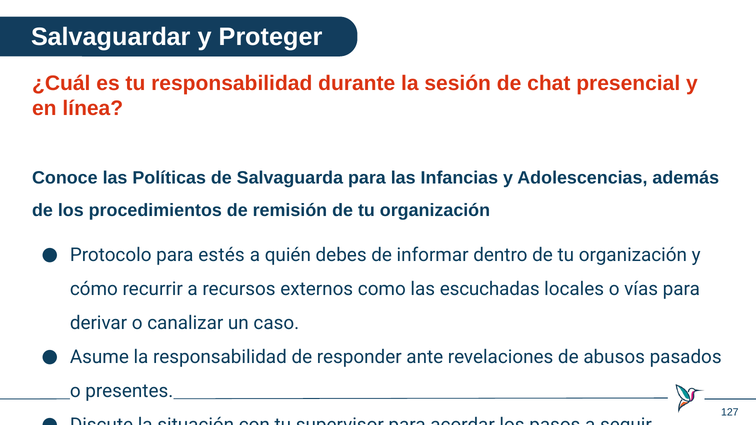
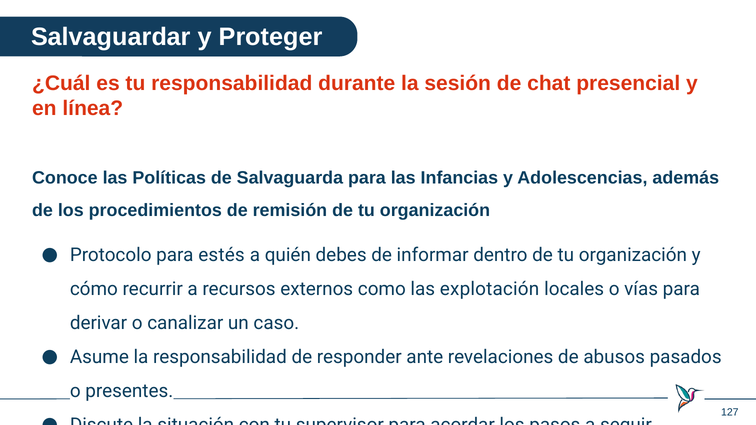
escuchadas: escuchadas -> explotación (490, 289)
